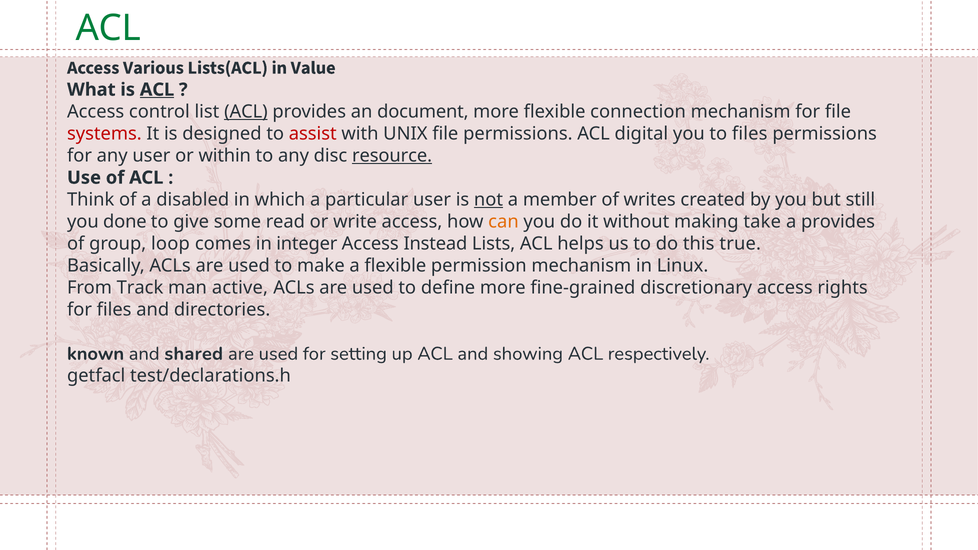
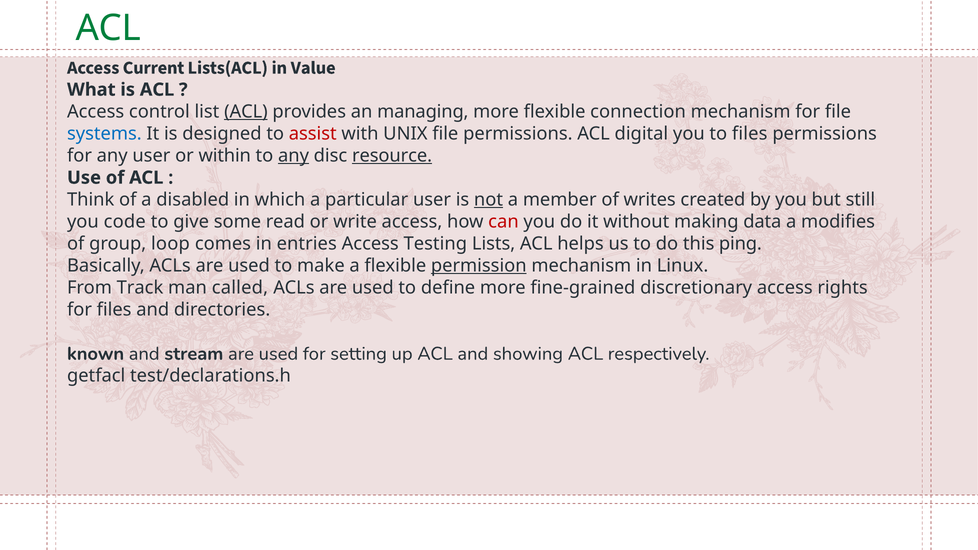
Various: Various -> Current (154, 68)
ACL underline: present -> none (157, 90)
document: document -> managing (423, 112)
systems colour: red -> blue (104, 134)
any underline: none -> present (293, 156)
done: done -> code (125, 222)
can colour: orange -> red (503, 222)
take: take -> data (762, 222)
a provides: provides -> modifies (838, 222)
integer: integer -> entries (307, 244)
Instead: Instead -> Testing (435, 244)
true: true -> ping (740, 244)
permission underline: none -> present (479, 266)
active: active -> called (240, 288)
shared: shared -> stream (194, 354)
